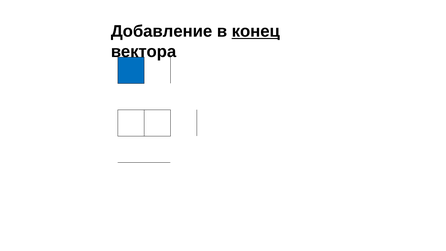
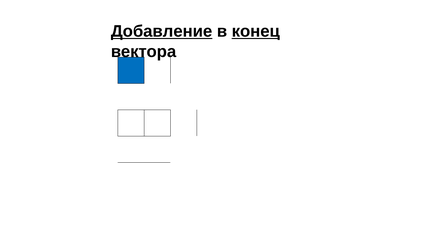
Добавление underline: none -> present (162, 31)
